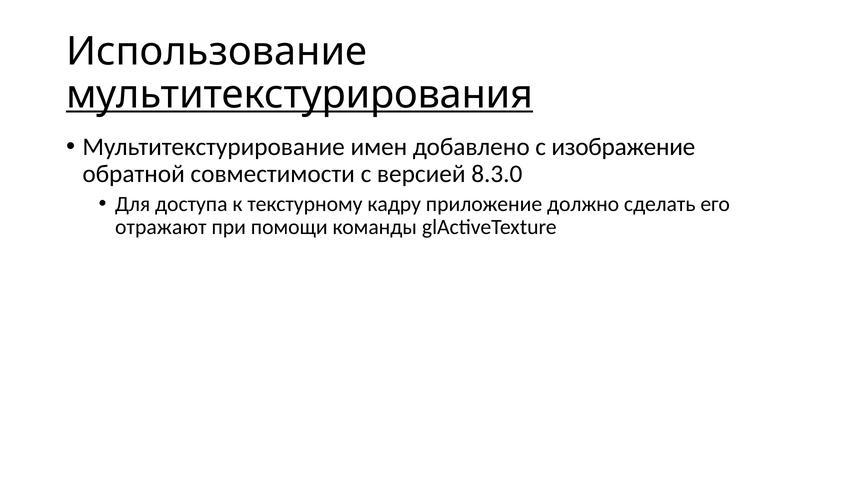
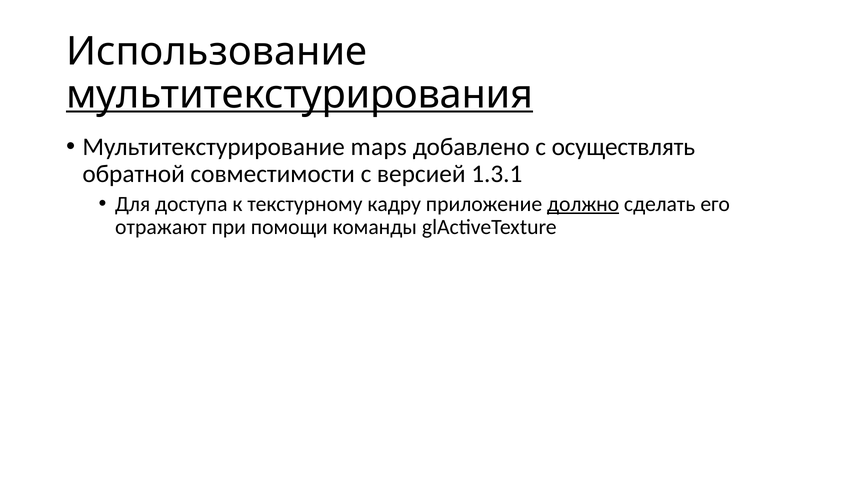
имен: имен -> maps (379, 147)
изображение: изображение -> осуществлять (623, 147)
8.3.0: 8.3.0 -> 1.3.1 (497, 174)
должно underline: none -> present (583, 204)
